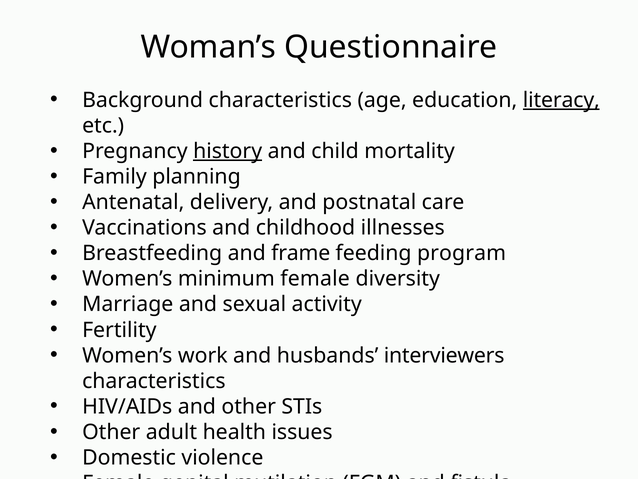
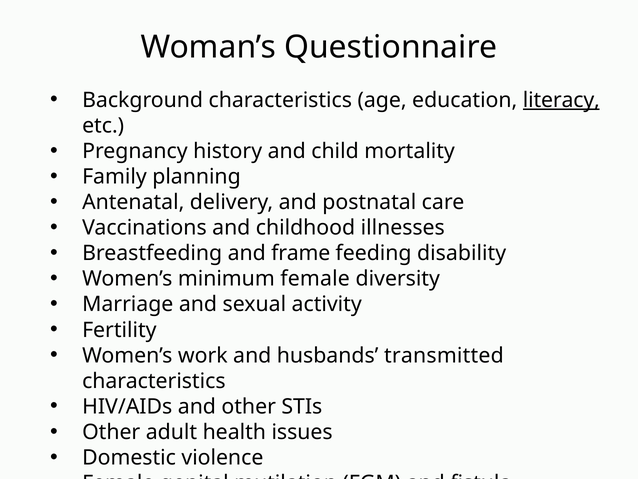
history underline: present -> none (228, 151)
program: program -> disability (462, 253)
interviewers: interviewers -> transmitted (444, 355)
